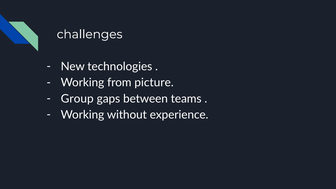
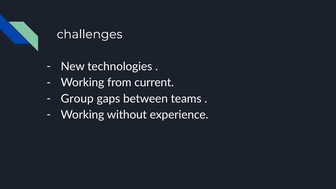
picture: picture -> current (154, 83)
